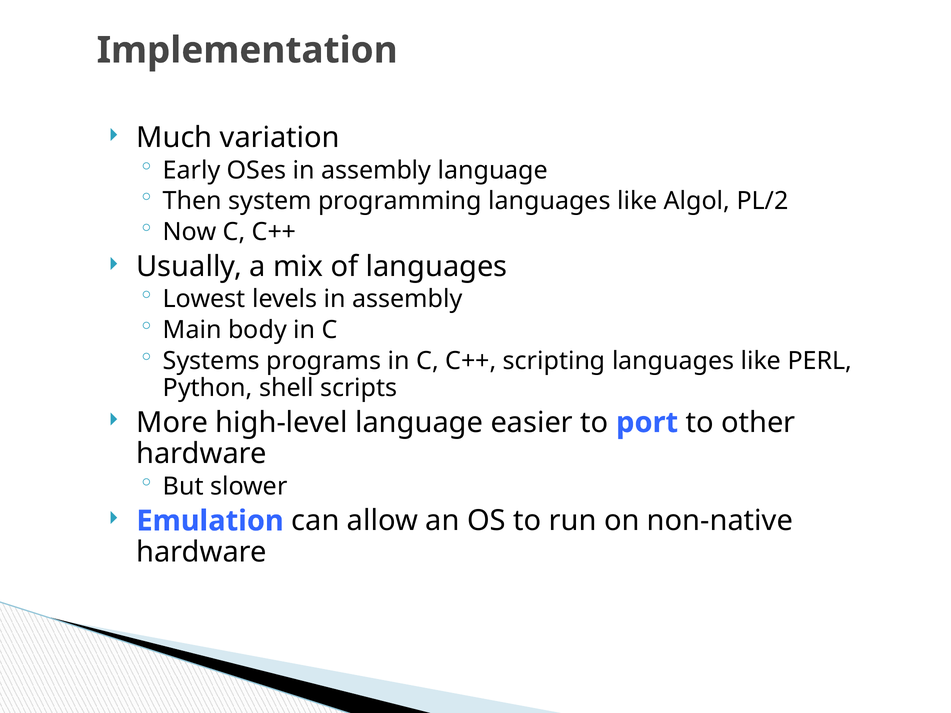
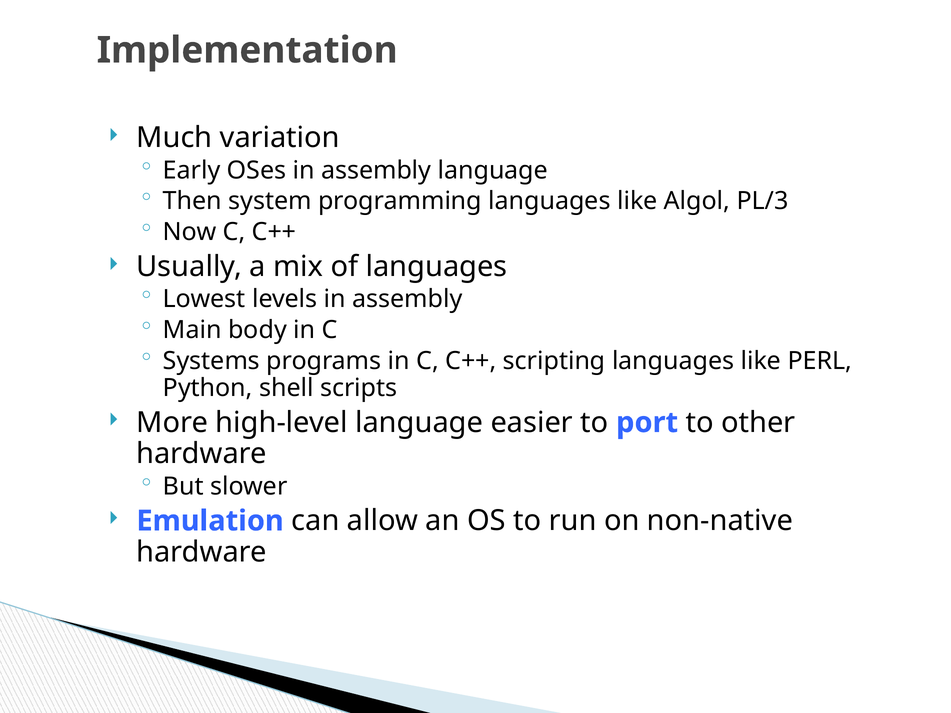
PL/2: PL/2 -> PL/3 (763, 201)
